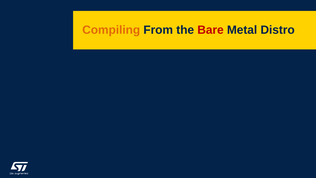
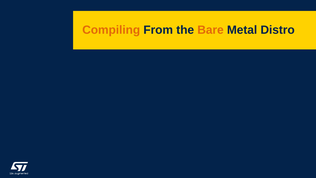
Bare colour: red -> orange (211, 30)
